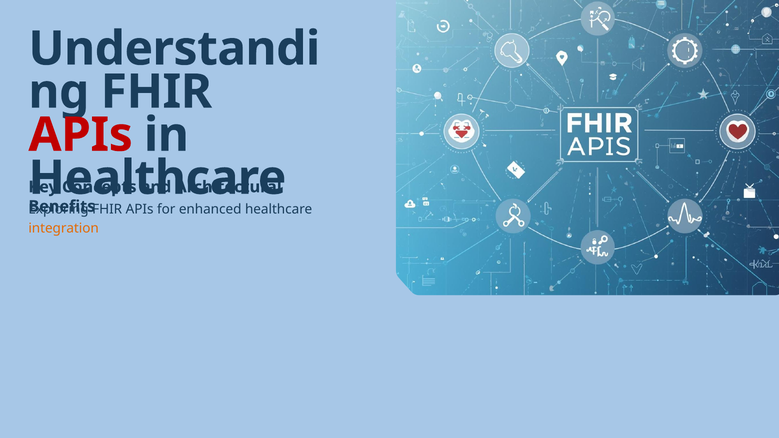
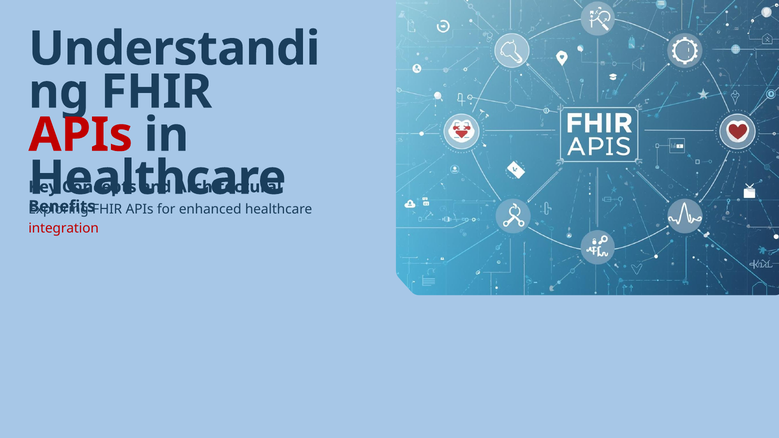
integration colour: orange -> red (64, 229)
